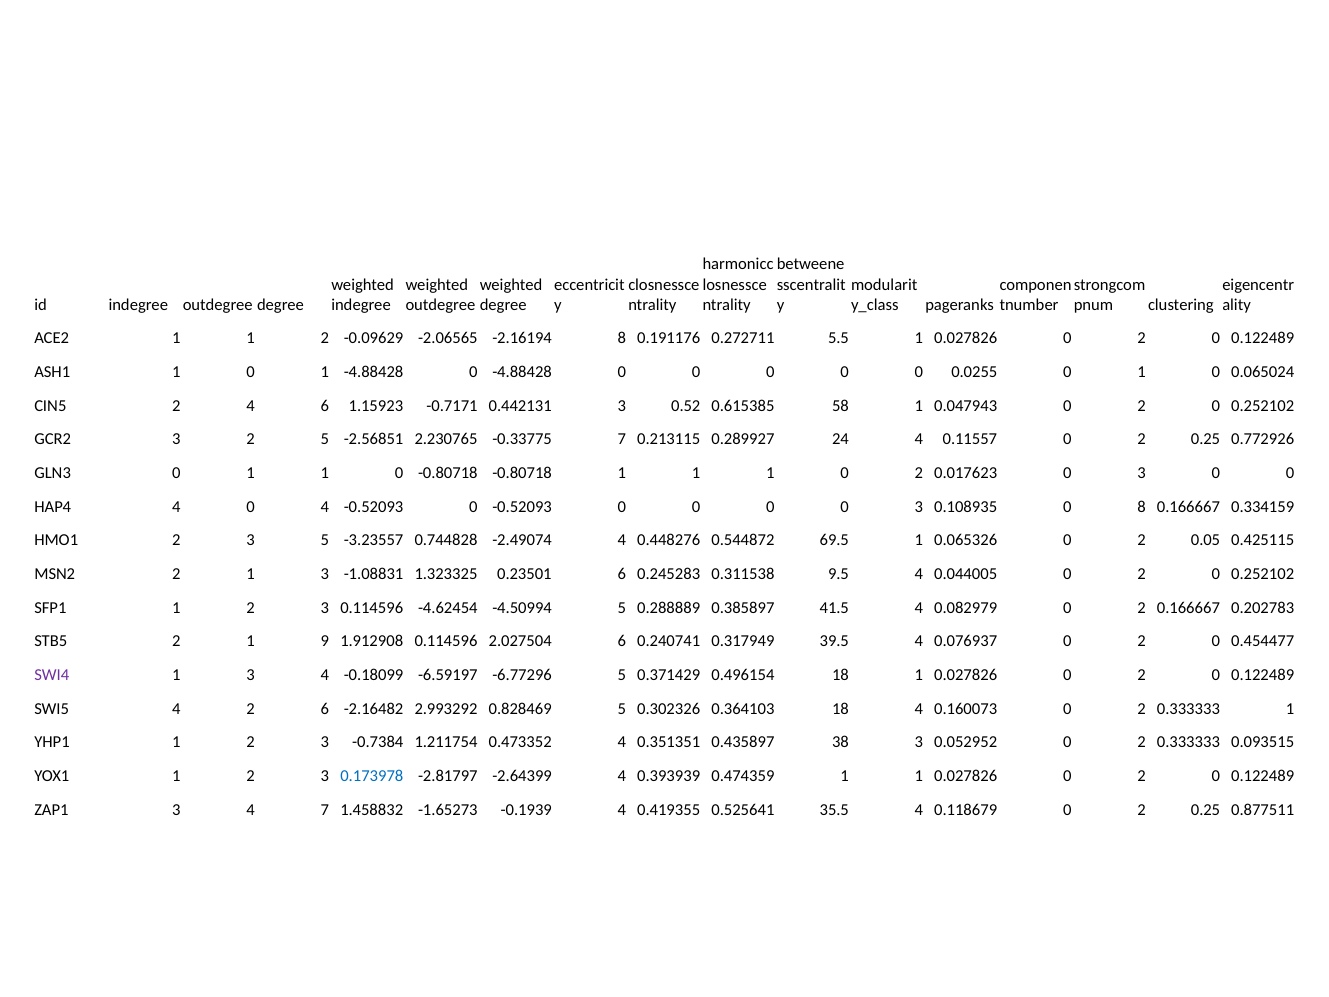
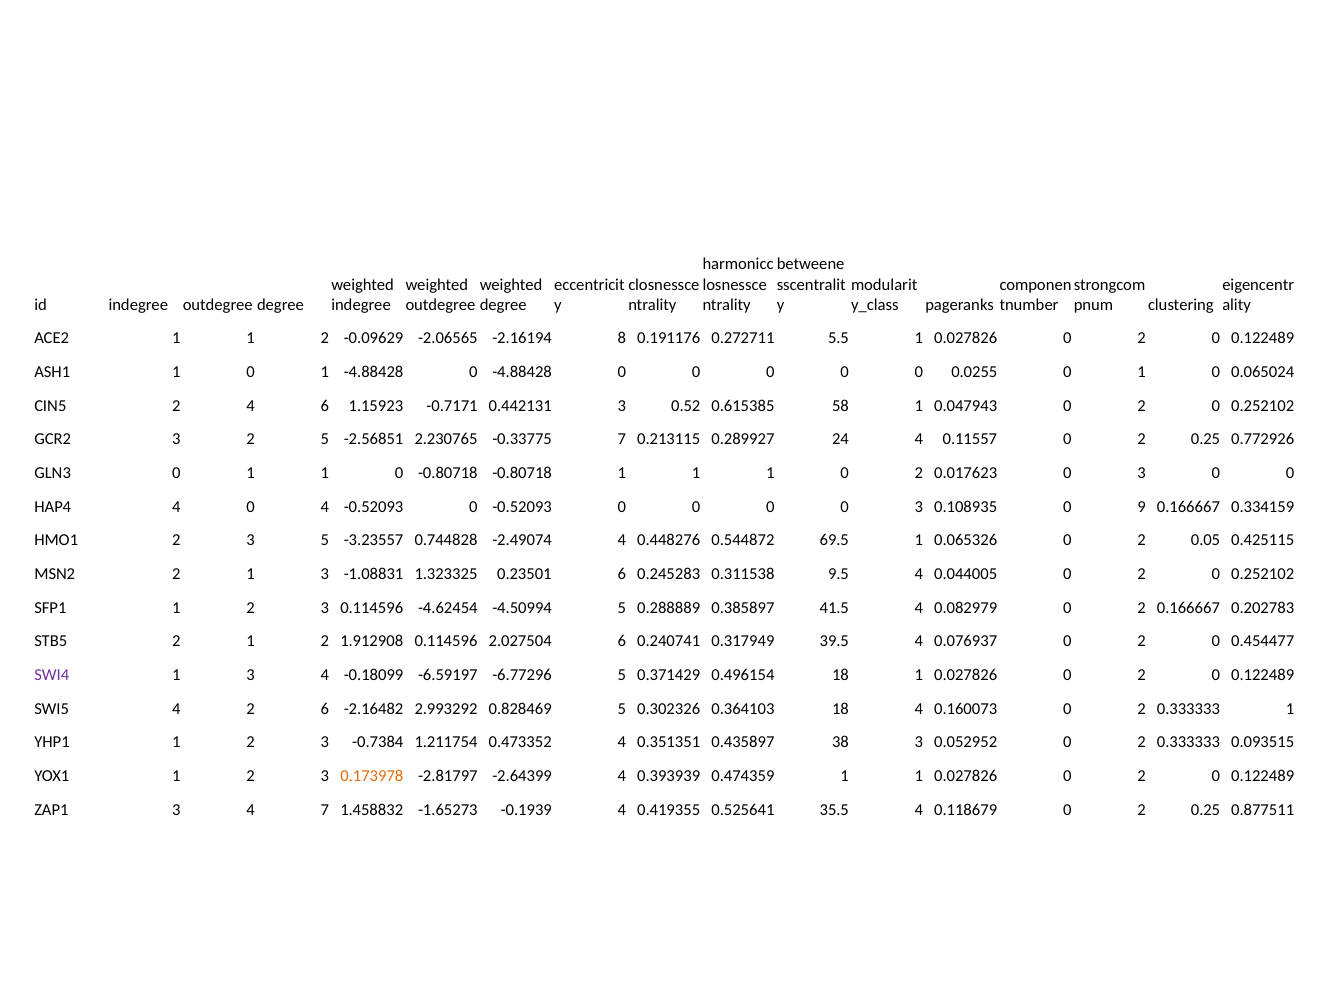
0 8: 8 -> 9 (1142, 507)
2 1 9: 9 -> 2 (325, 641)
0.173978 colour: blue -> orange (372, 776)
